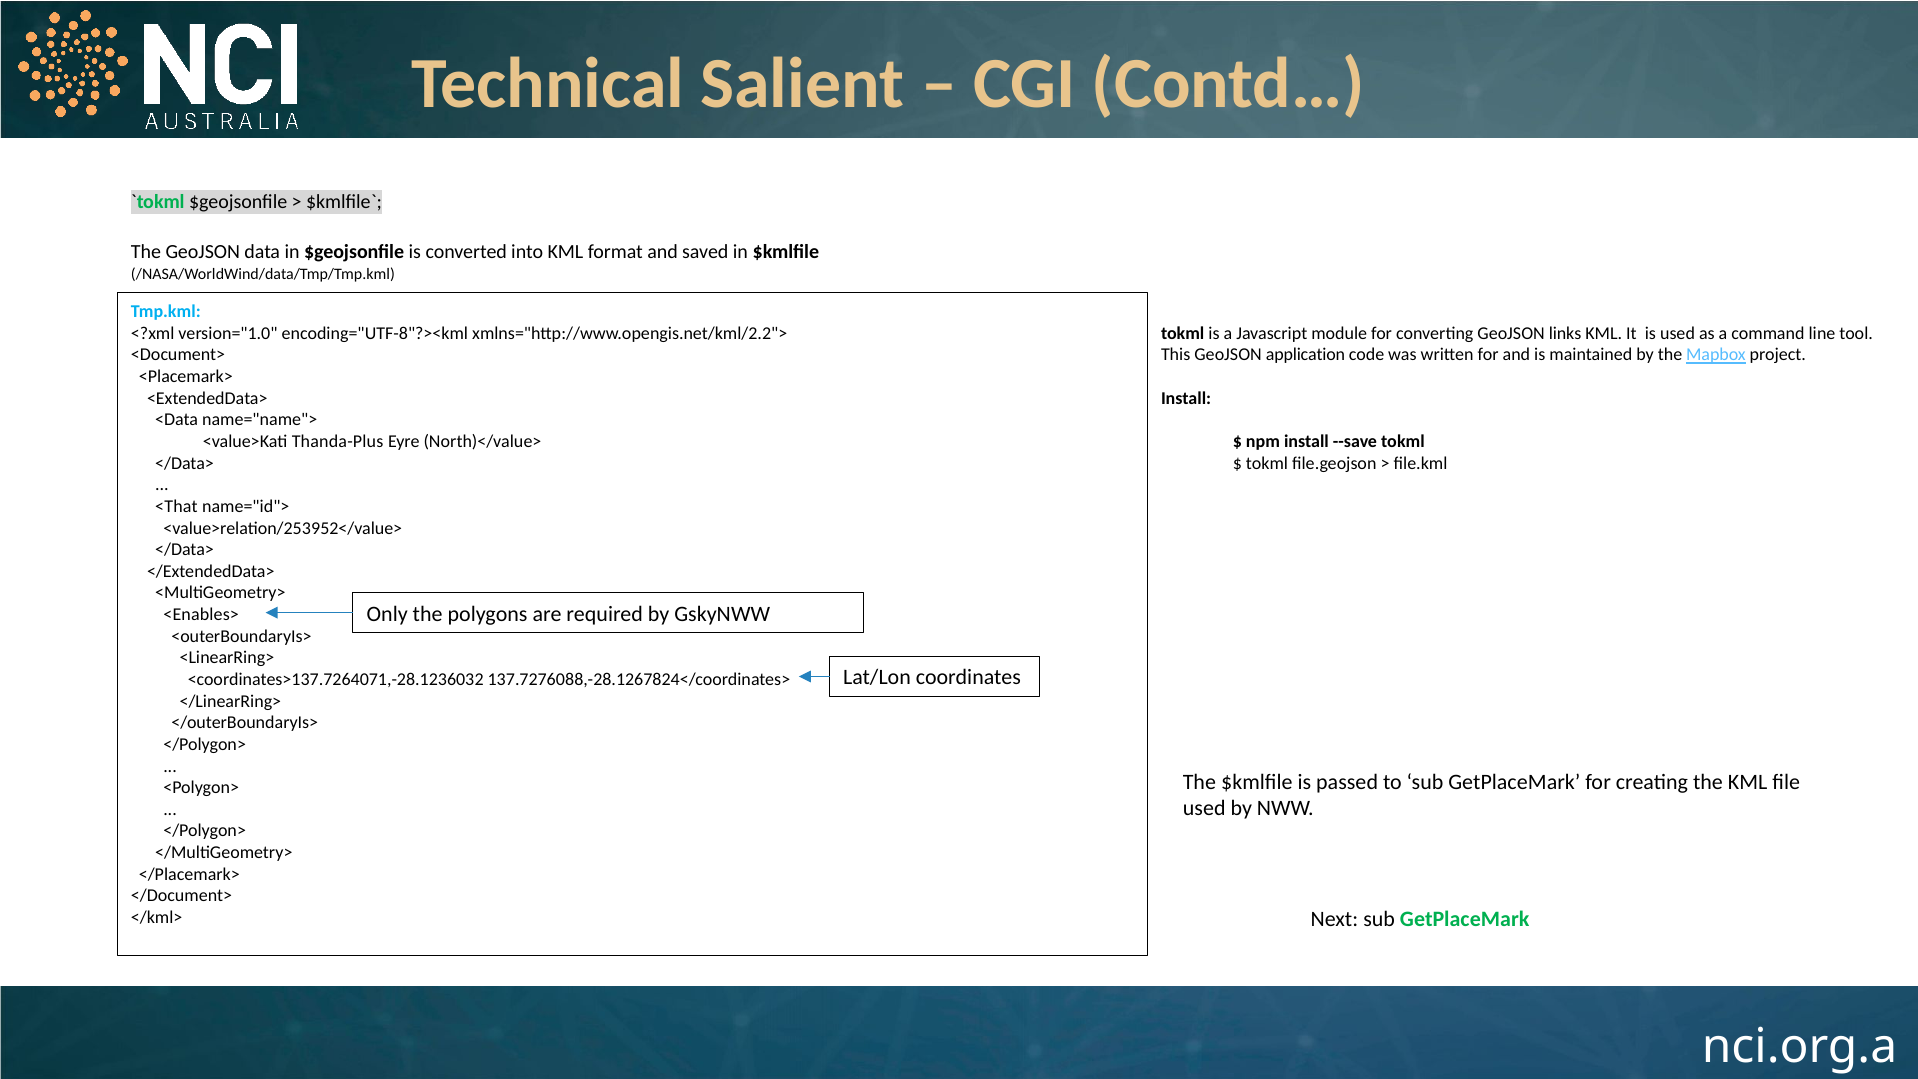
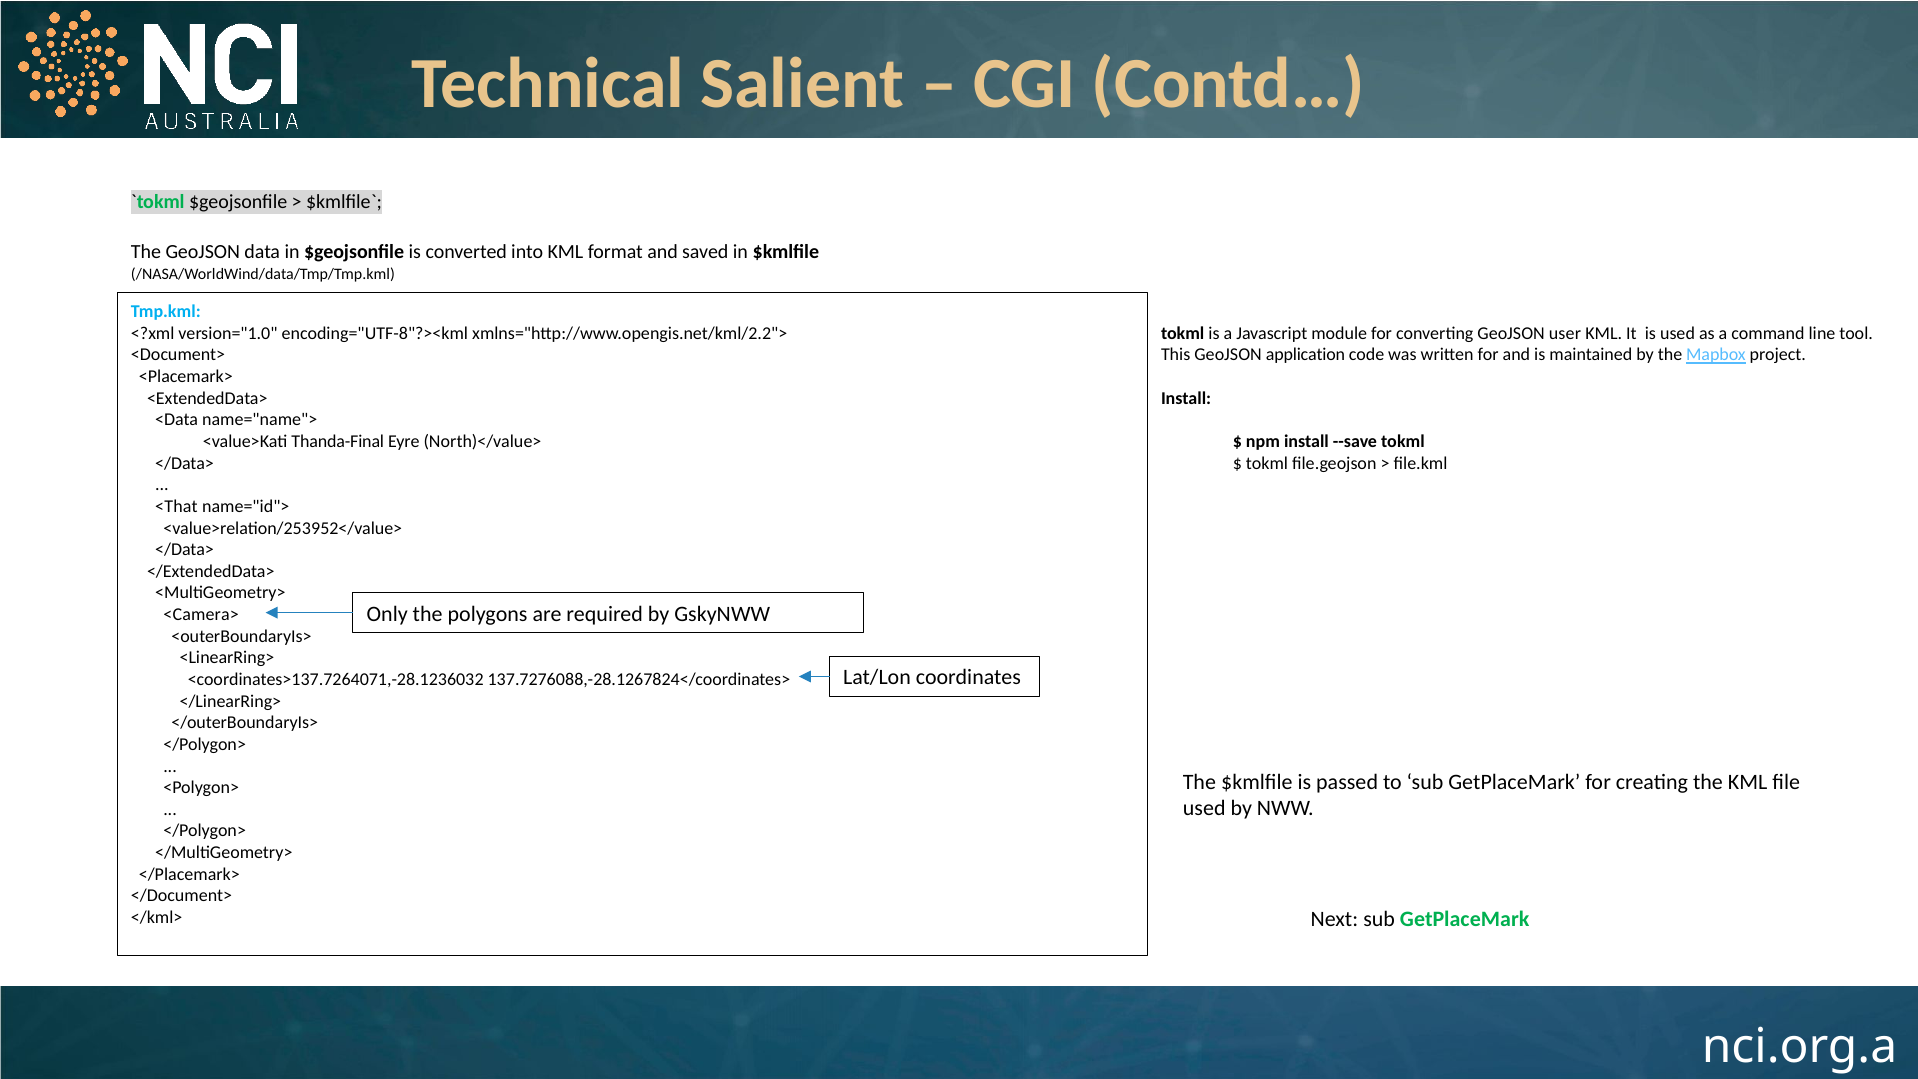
links: links -> user (1565, 333)
Thanda-Plus: Thanda-Plus -> Thanda-Final (338, 441)
<Enables>: <Enables> -> <Camera> (201, 615)
